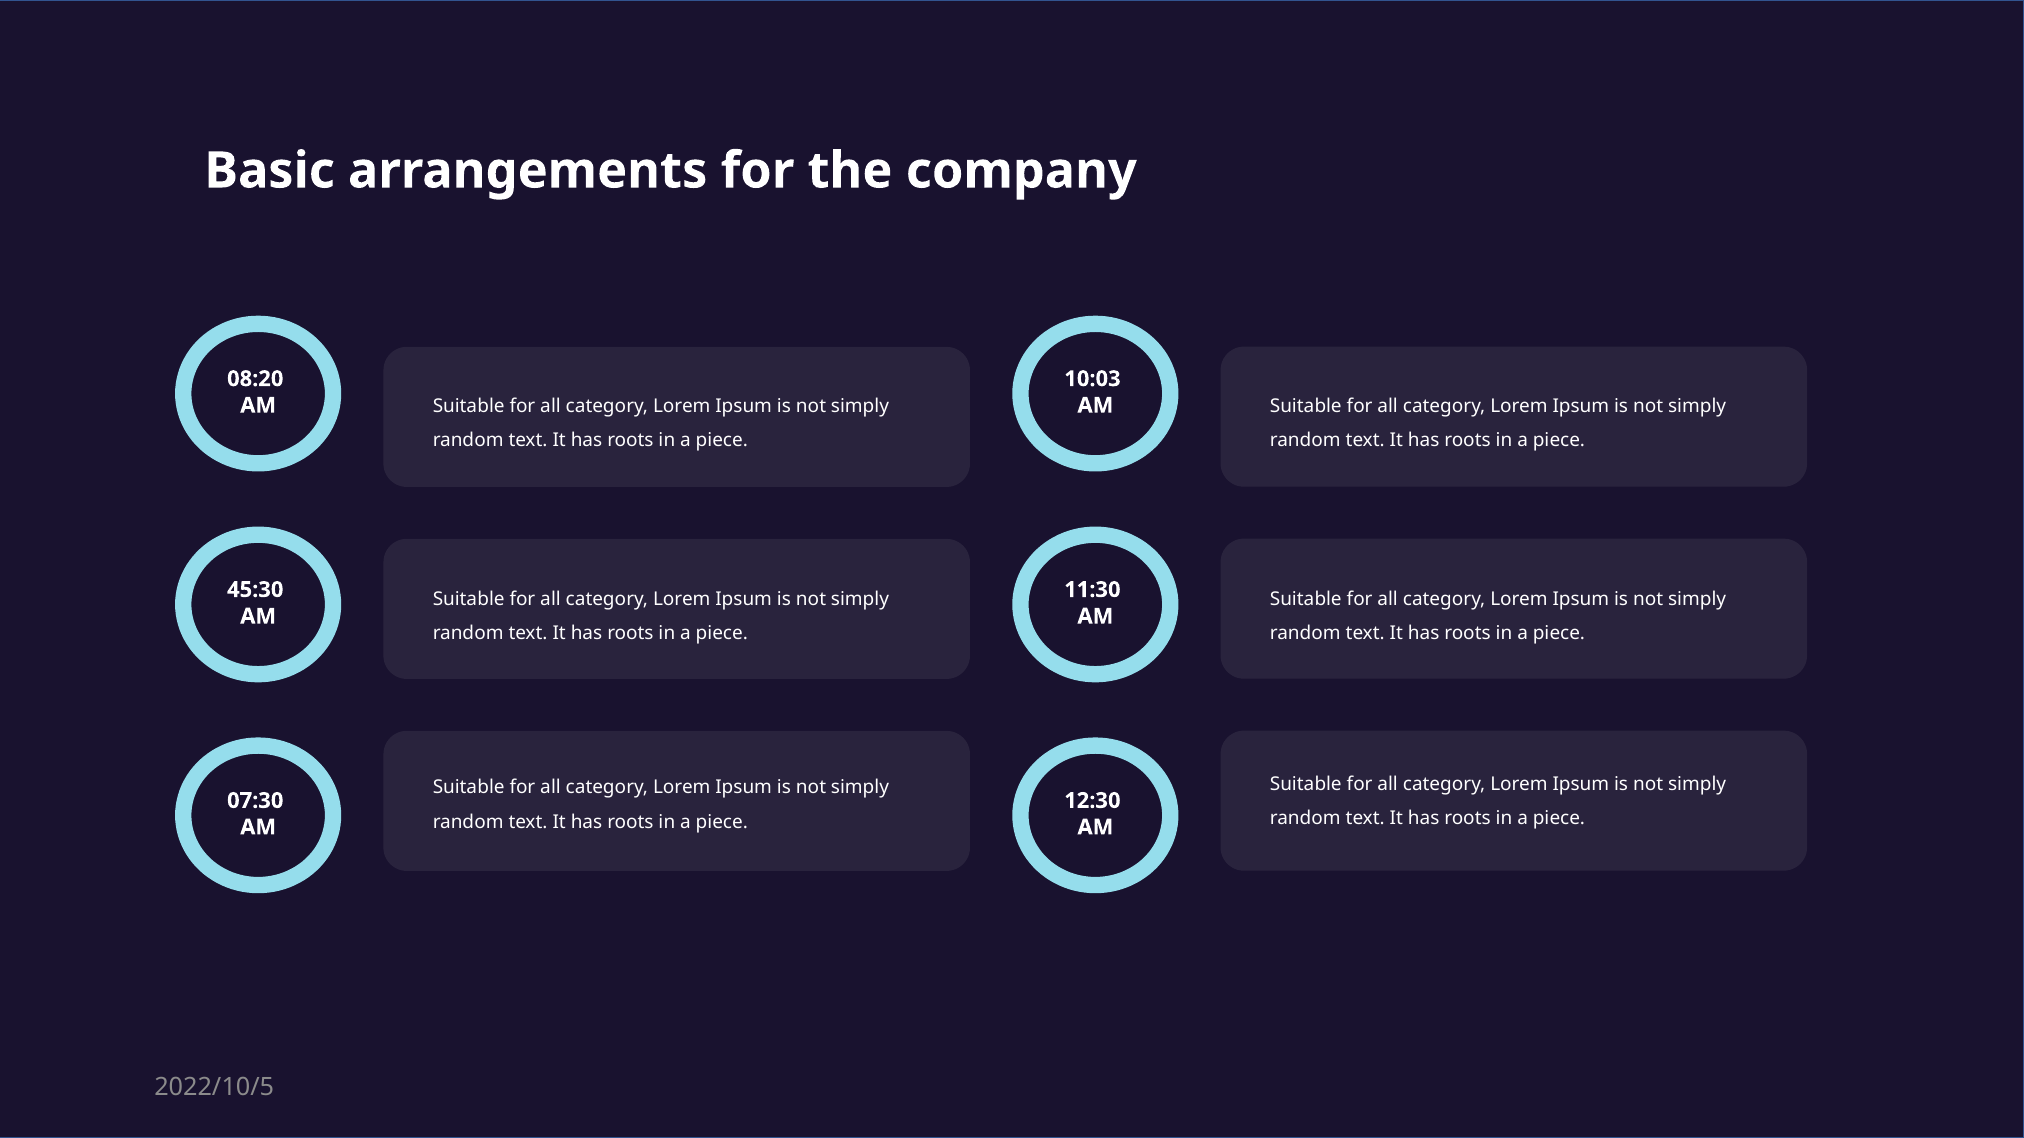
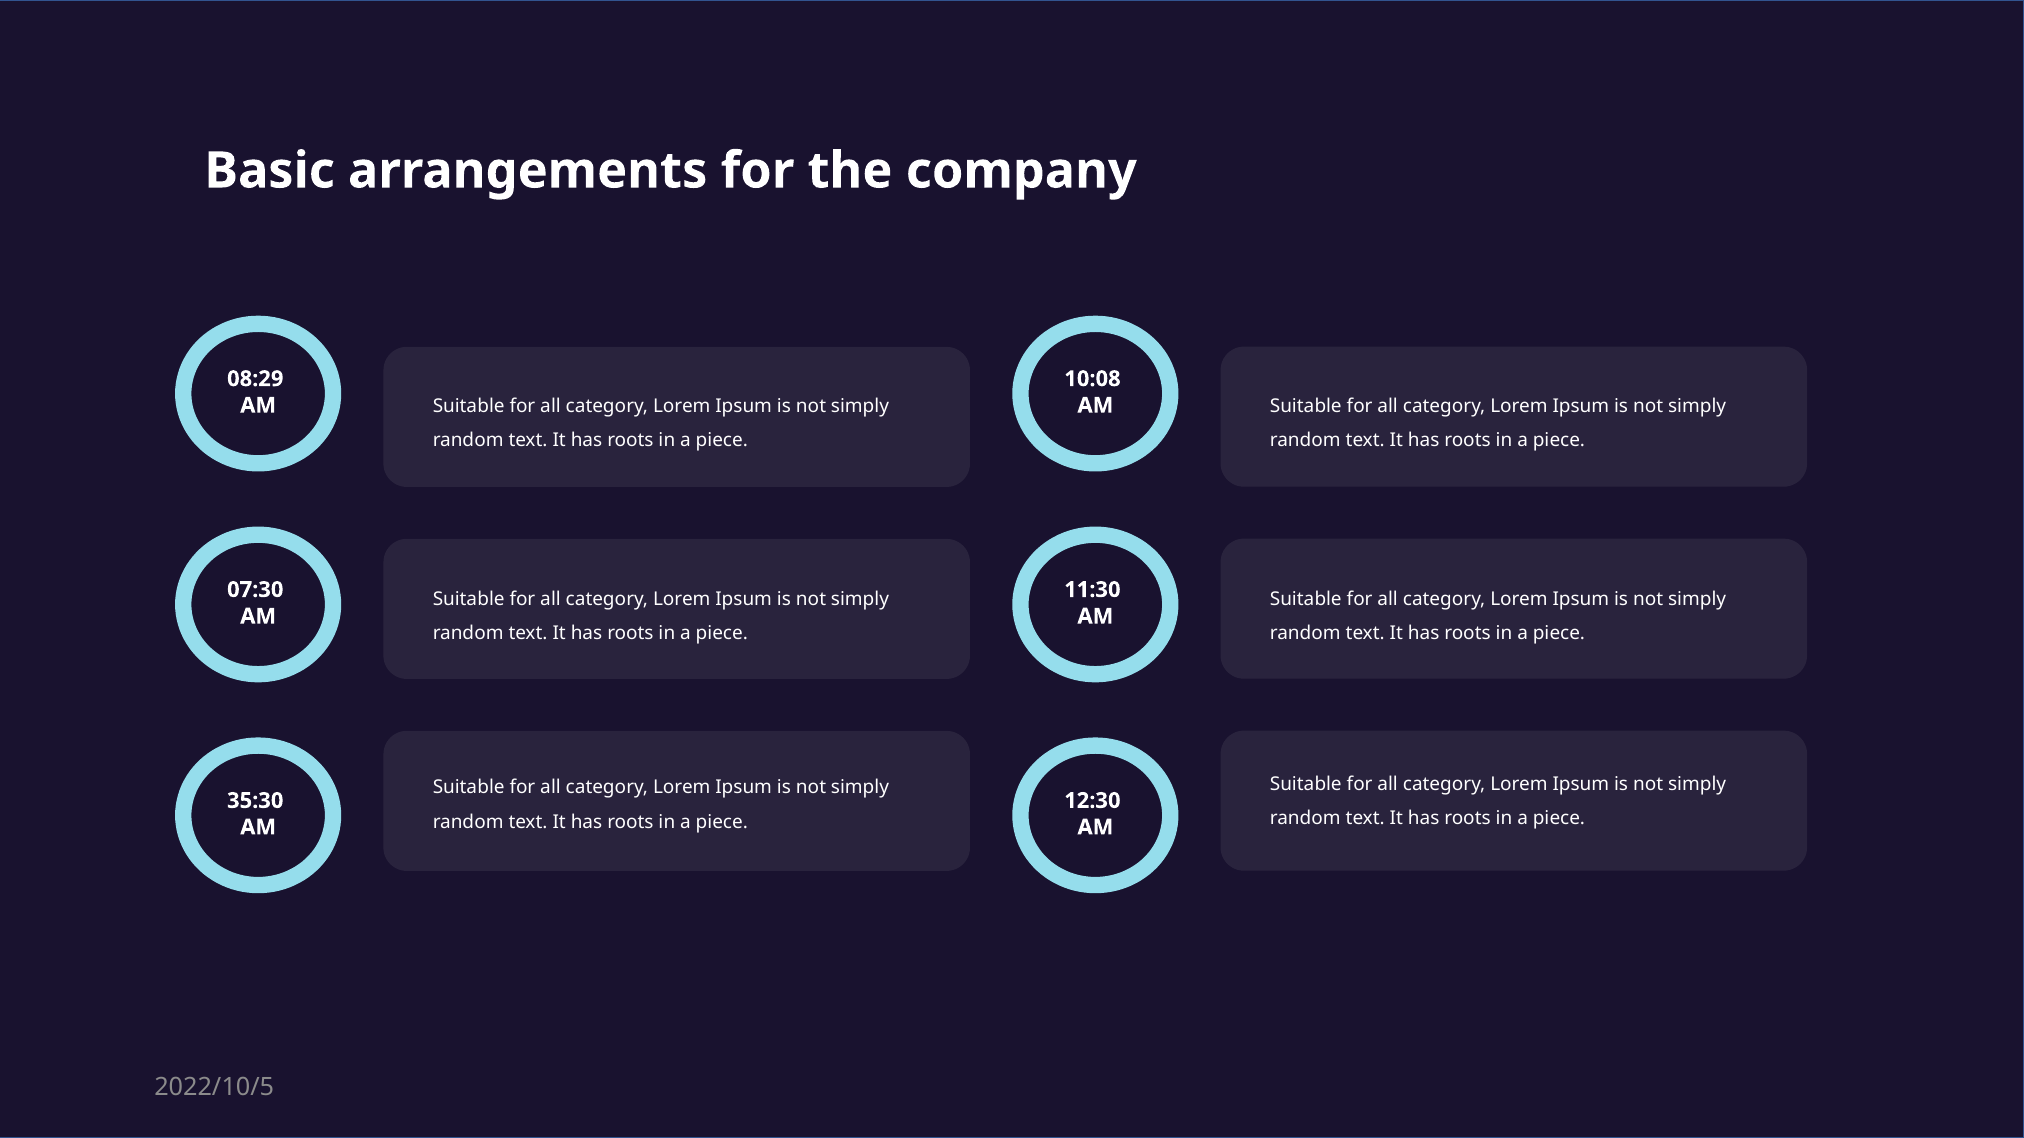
08:20: 08:20 -> 08:29 (255, 379)
10:03: 10:03 -> 10:08 (1092, 379)
45:30: 45:30 -> 07:30 (255, 590)
07:30: 07:30 -> 35:30 (255, 801)
